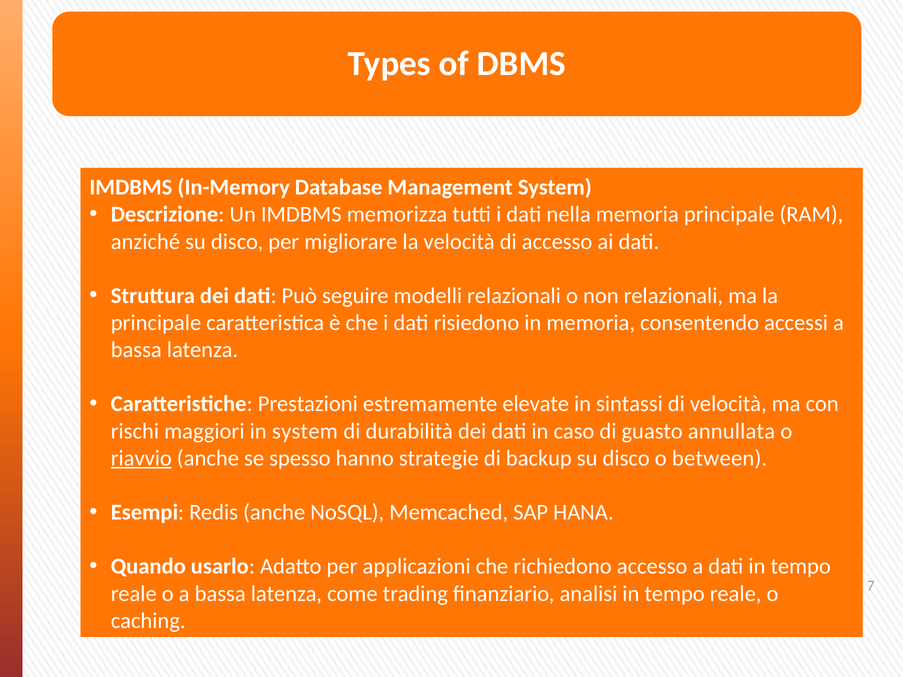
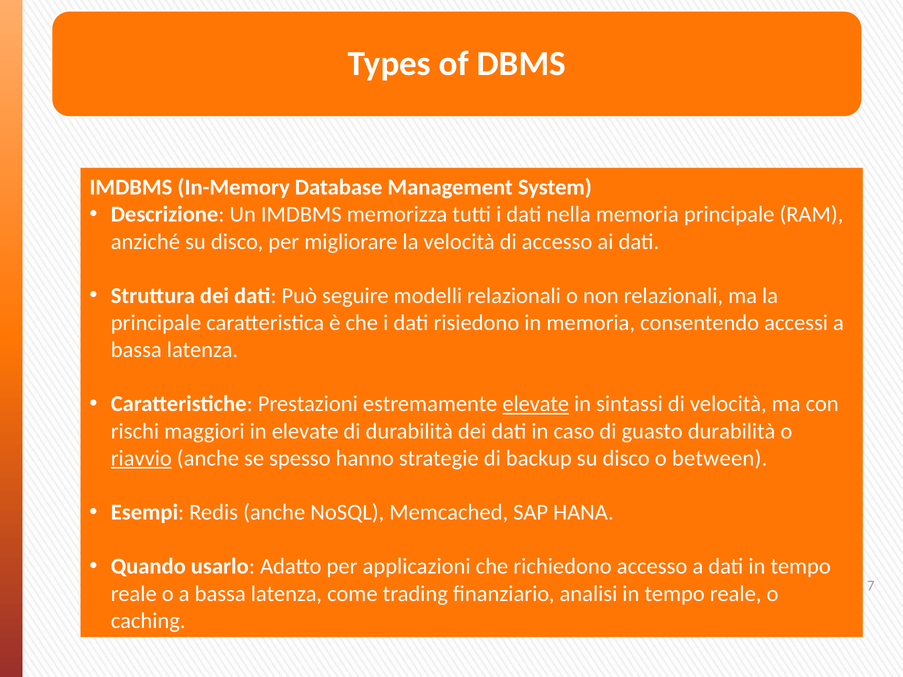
elevate underline: none -> present (536, 404)
in system: system -> elevate (305, 431)
guasto annullata: annullata -> durabilità (732, 431)
